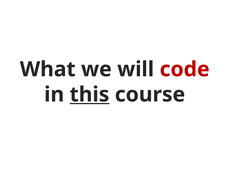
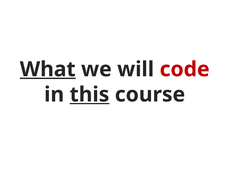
What underline: none -> present (48, 70)
